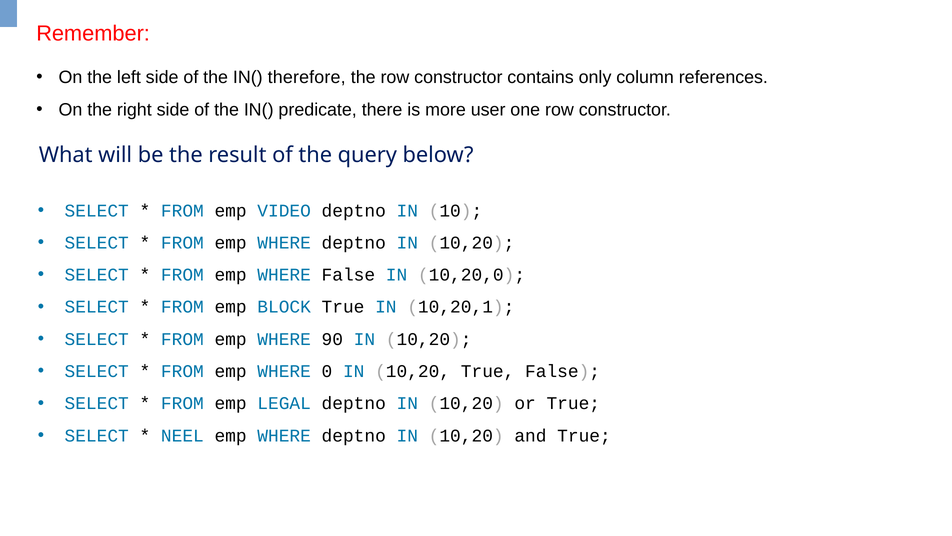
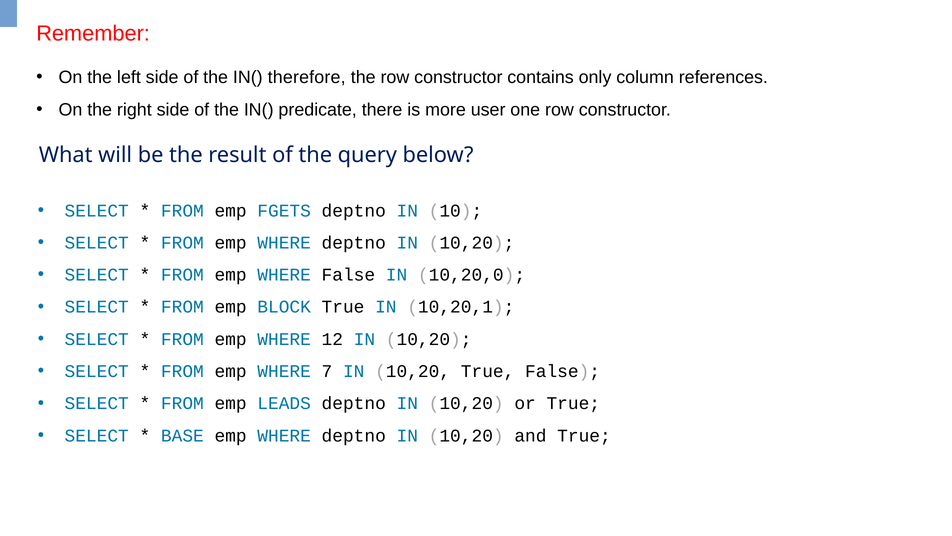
VIDEO: VIDEO -> FGETS (284, 210)
90: 90 -> 12 (332, 339)
0: 0 -> 7 (327, 371)
LEGAL: LEGAL -> LEADS (284, 403)
NEEL: NEEL -> BASE (182, 435)
